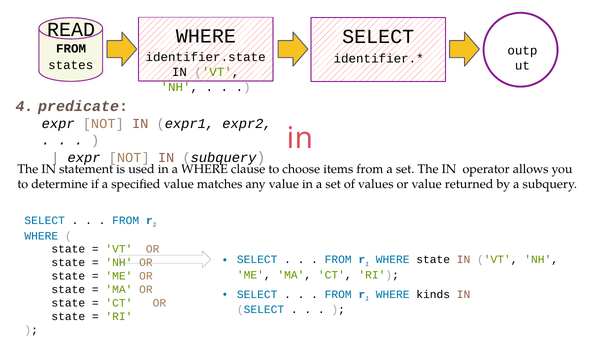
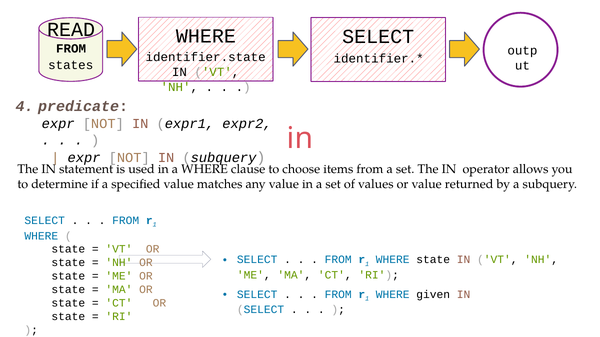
kinds: kinds -> given (433, 295)
